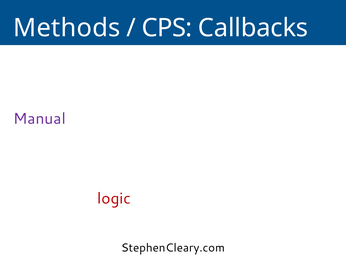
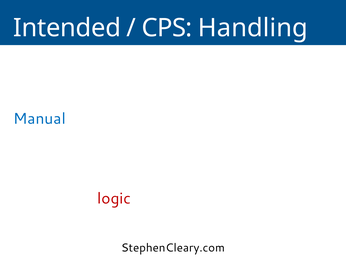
Methods: Methods -> Intended (67, 28)
CPS Callbacks: Callbacks -> Handling (253, 28)
Manual colour: purple -> blue (39, 119)
